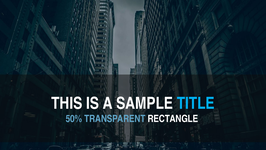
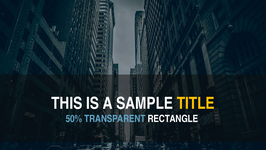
TITLE colour: light blue -> yellow (196, 103)
